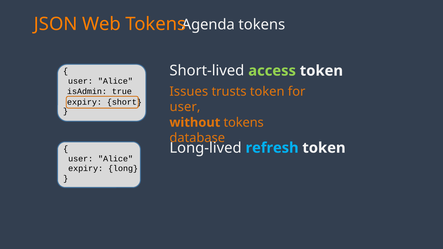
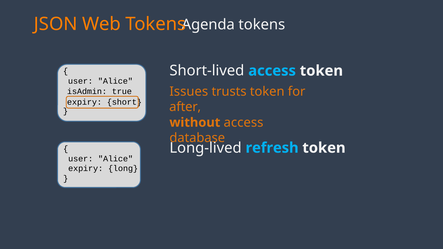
access colour: light green -> light blue (272, 71)
user: user -> after (185, 107)
without tokens: tokens -> access (244, 123)
